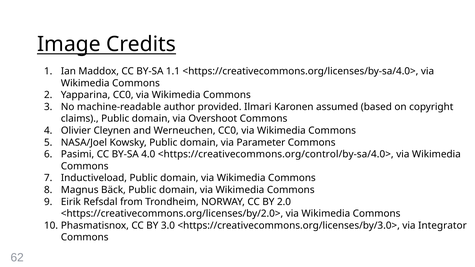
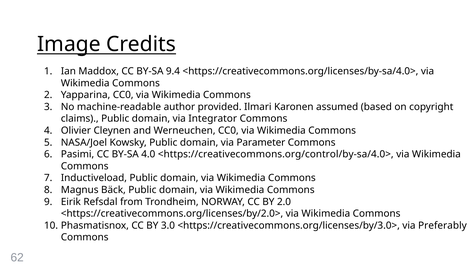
1.1: 1.1 -> 9.4 (173, 71)
Overshoot: Overshoot -> Integrator (213, 119)
Integrator: Integrator -> Preferably (442, 226)
